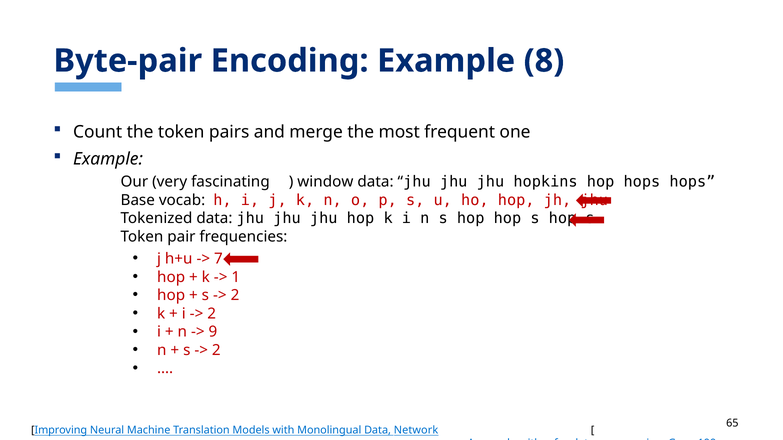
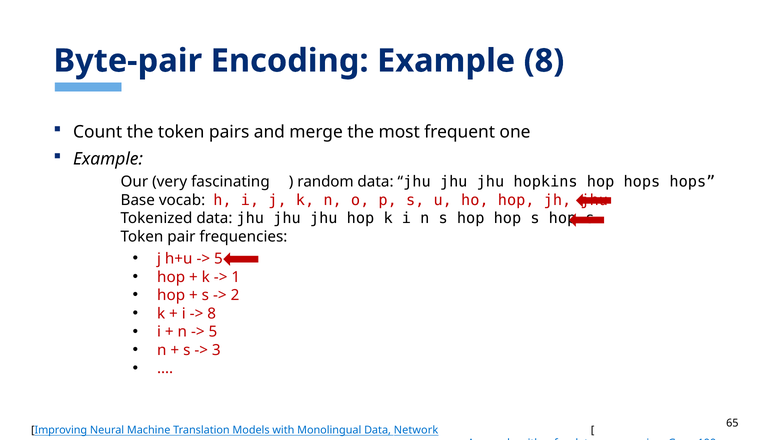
window: window -> random (325, 182)
7: 7 -> 5 (218, 259)
2: 2 -> 8 (212, 314)
9: 9 -> 5 (213, 332)
2: 2 -> 3 (216, 350)
